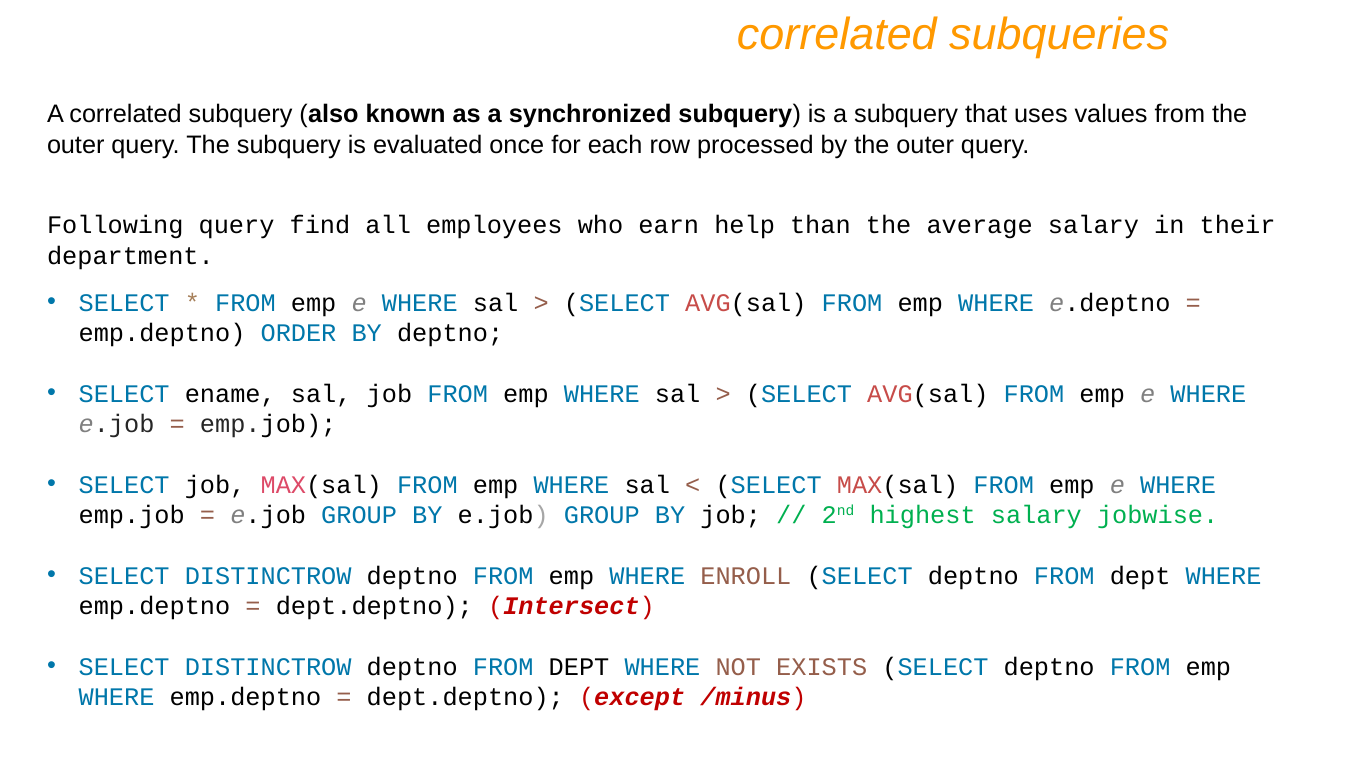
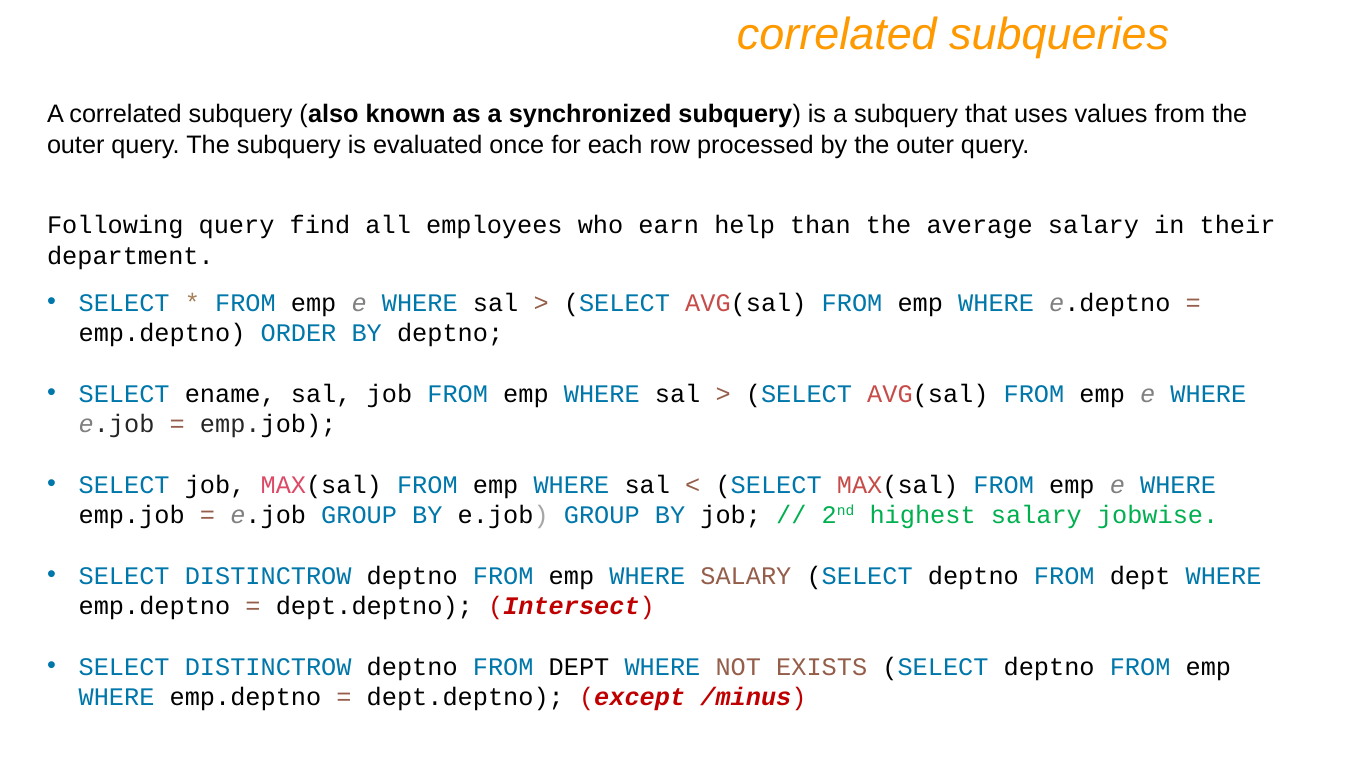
WHERE ENROLL: ENROLL -> SALARY (746, 576)
